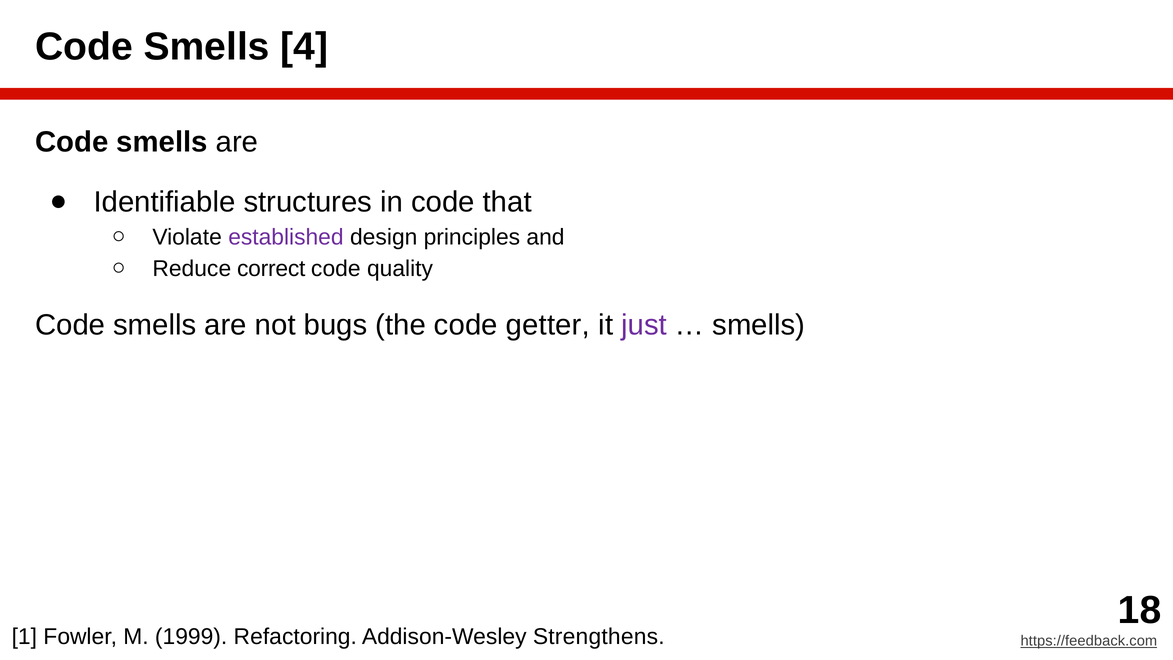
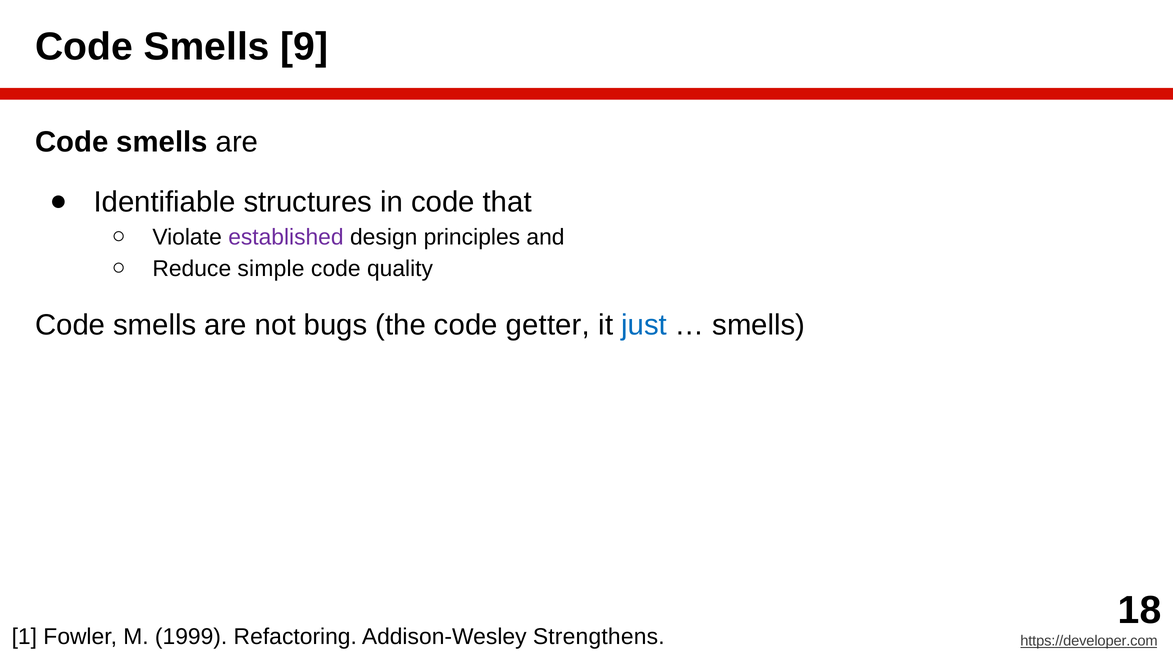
4: 4 -> 9 (304, 47)
correct: correct -> simple (271, 269)
just colour: purple -> blue (644, 325)
https://feedback.com: https://feedback.com -> https://developer.com (1089, 641)
